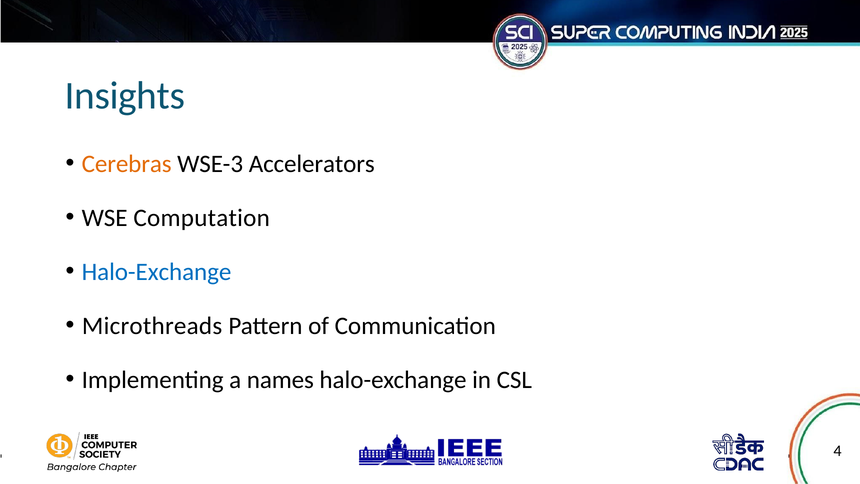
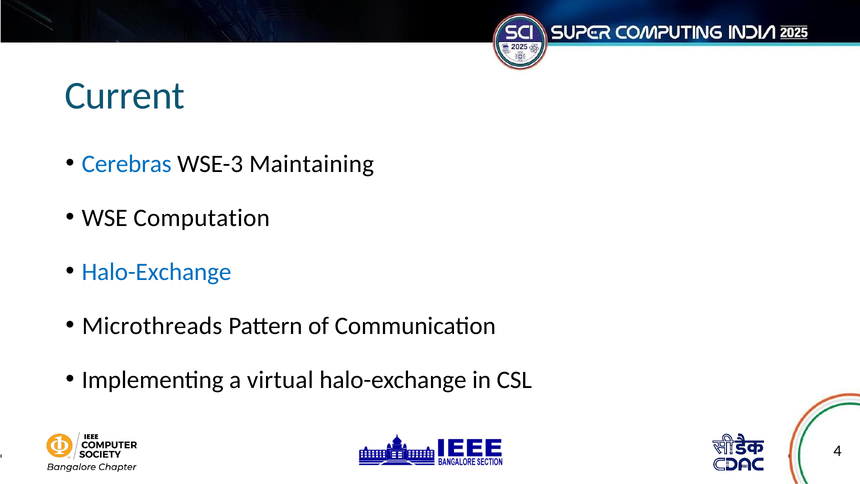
Insights: Insights -> Current (125, 96)
Cerebras colour: orange -> blue (127, 164)
Accelerators: Accelerators -> Maintaining (312, 164)
names: names -> virtual (280, 380)
